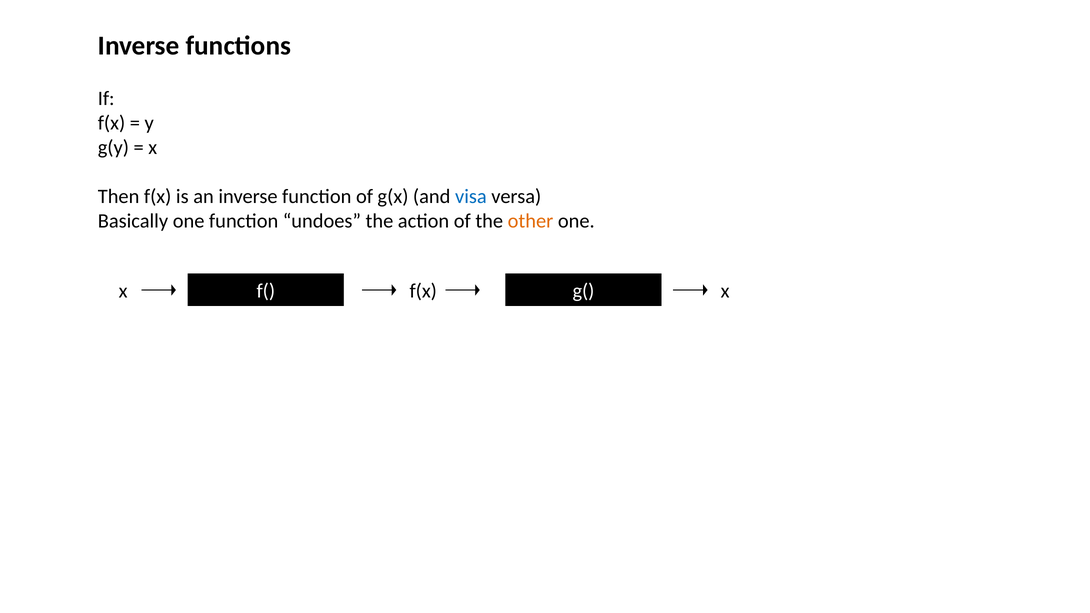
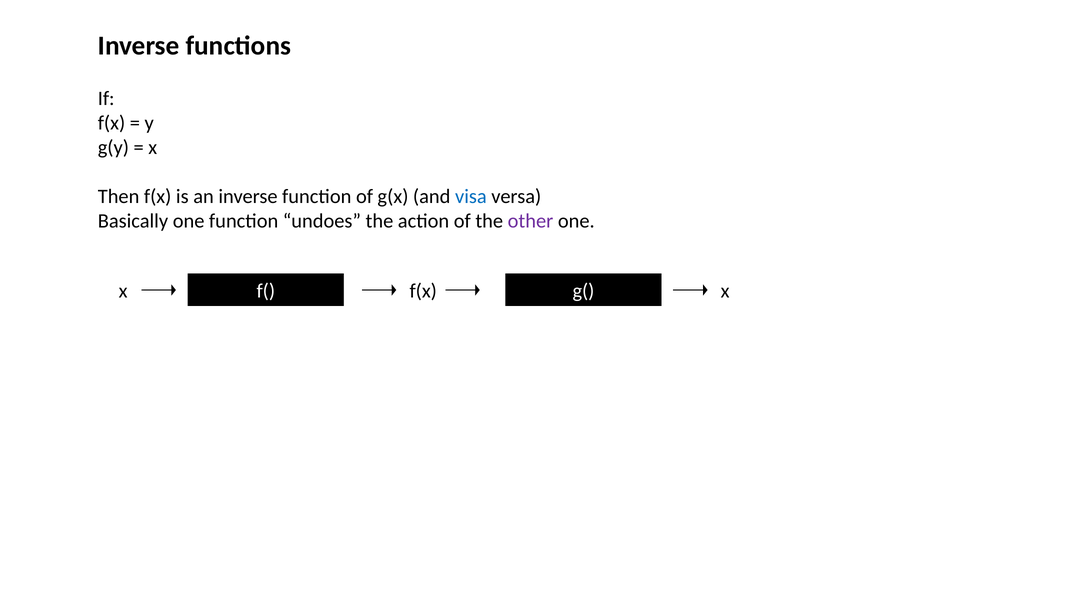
other colour: orange -> purple (530, 221)
